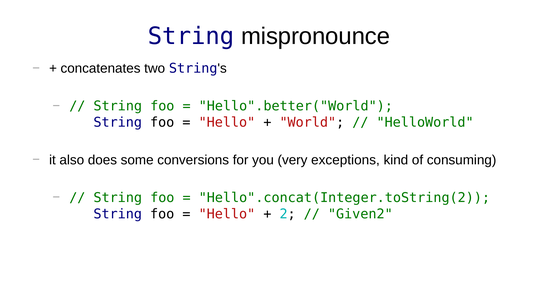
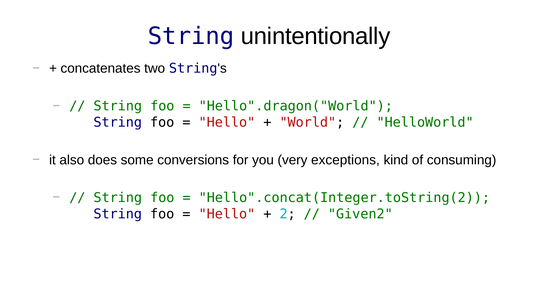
mispronounce: mispronounce -> unintentionally (316, 36)
Hello".better("World: Hello".better("World -> Hello".dragon("World (296, 106)
